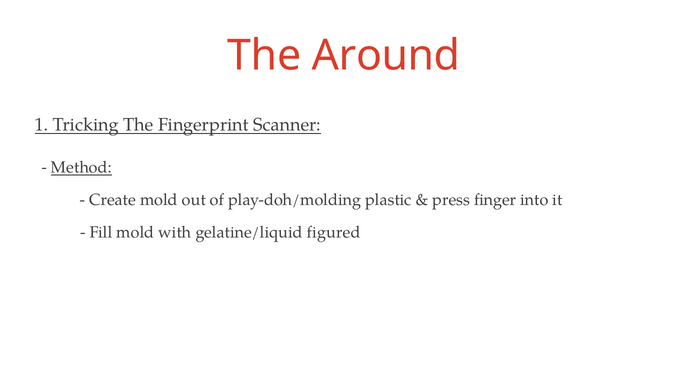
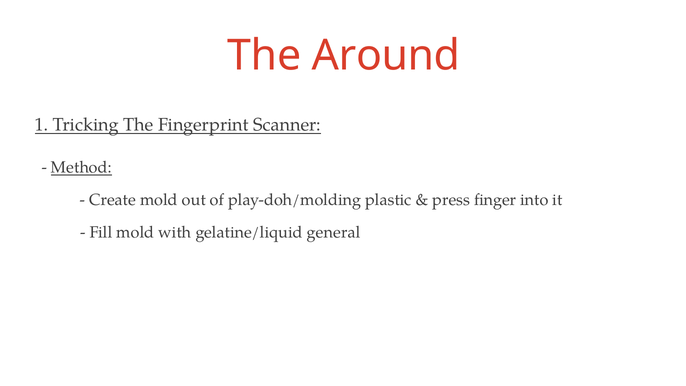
figured: figured -> general (334, 232)
